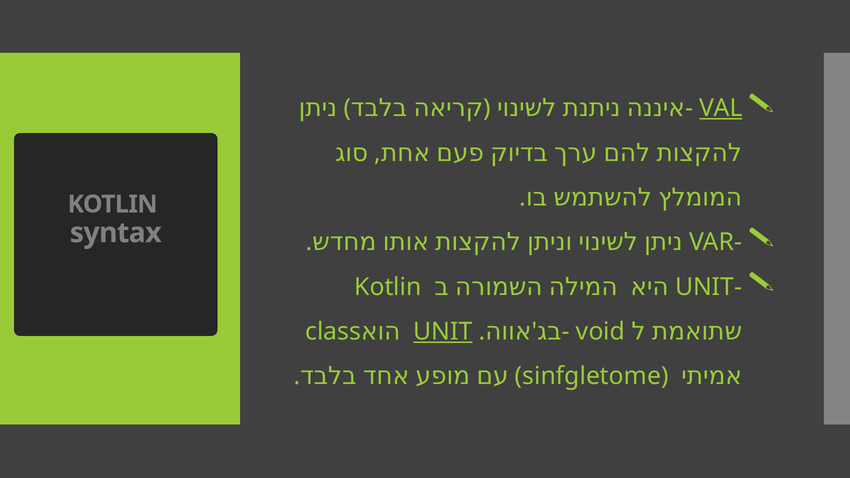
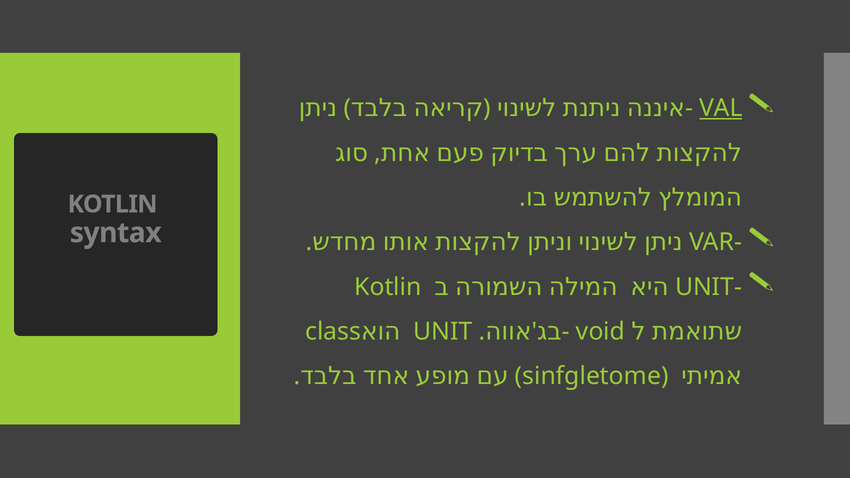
UNIT underline: present -> none (443, 332)
